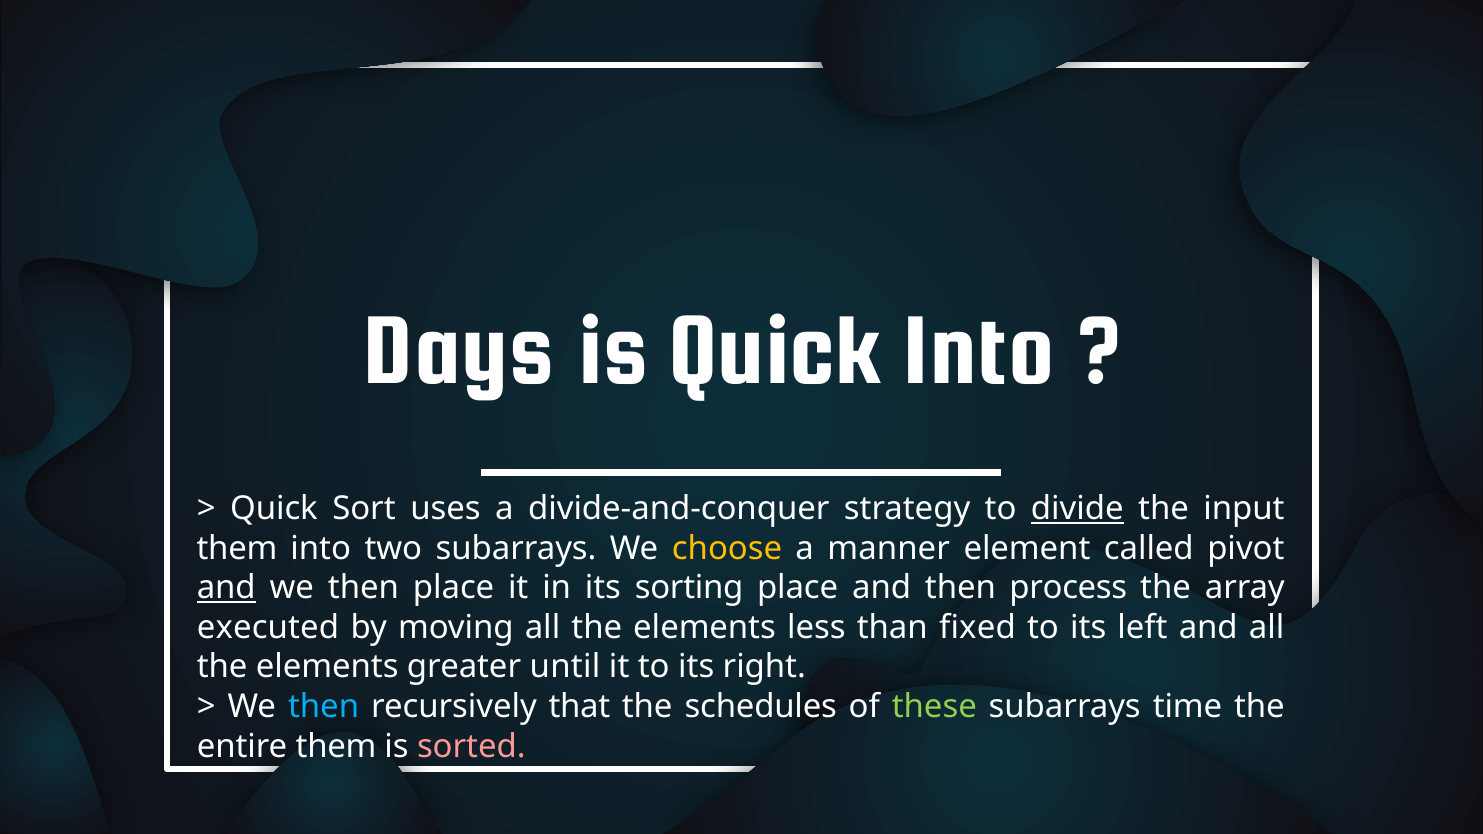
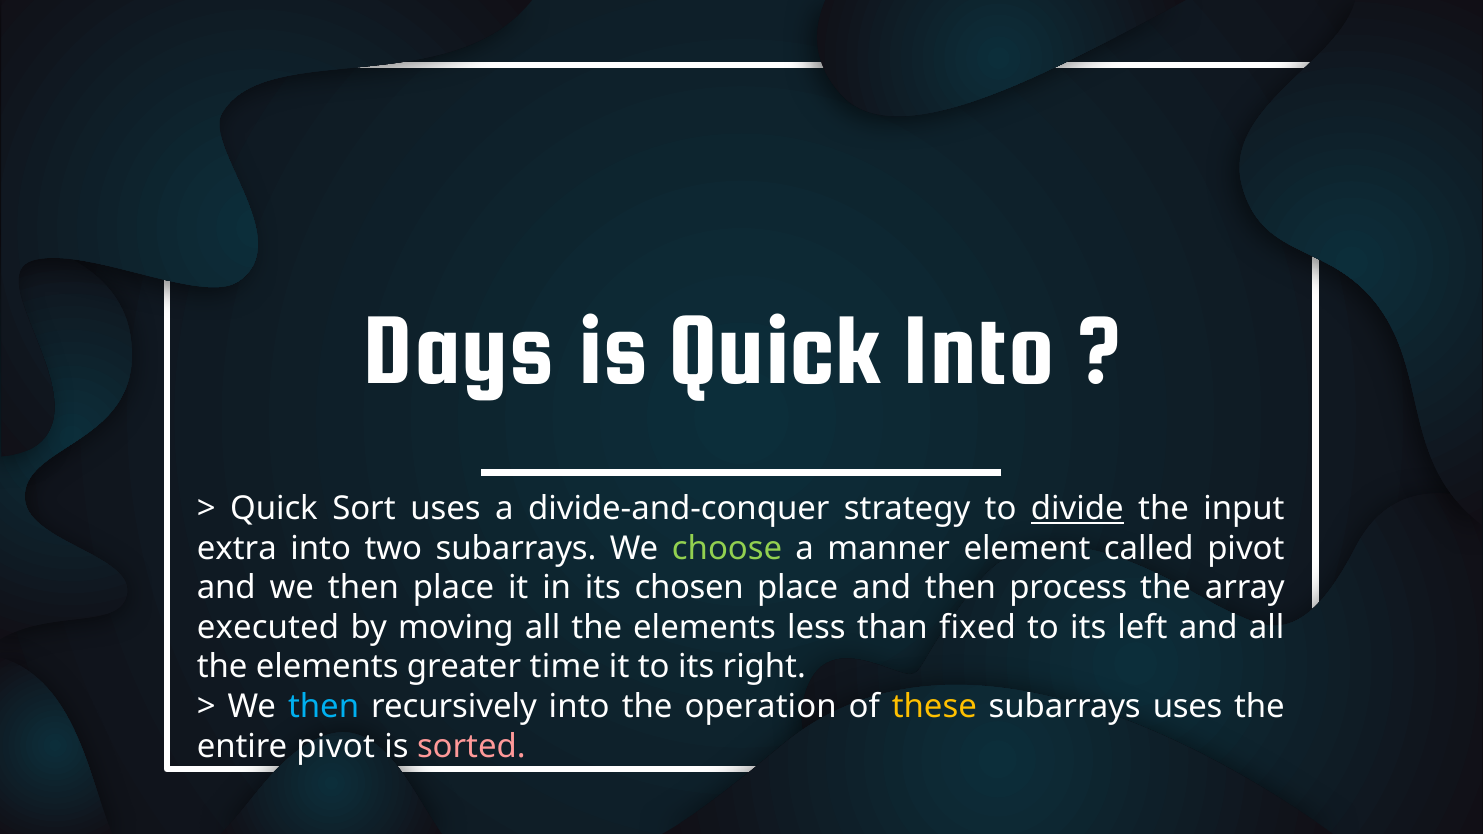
them: them -> extra (237, 549)
choose colour: yellow -> light green (727, 549)
and underline: present -> none (226, 588)
sorting: sorting -> chosen (689, 588)
until: until -> time (565, 667)
recursively that: that -> into (579, 707)
schedules: schedules -> operation (761, 707)
these colour: light green -> yellow (934, 707)
subarrays time: time -> uses (1188, 707)
entire them: them -> pivot (336, 746)
